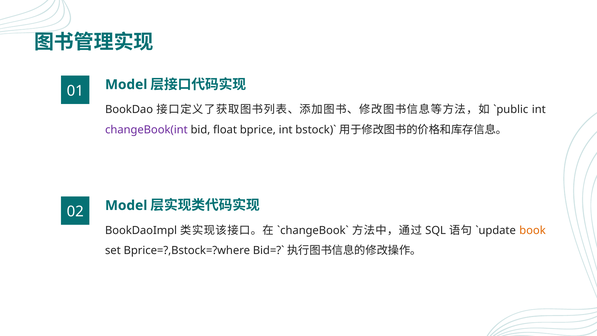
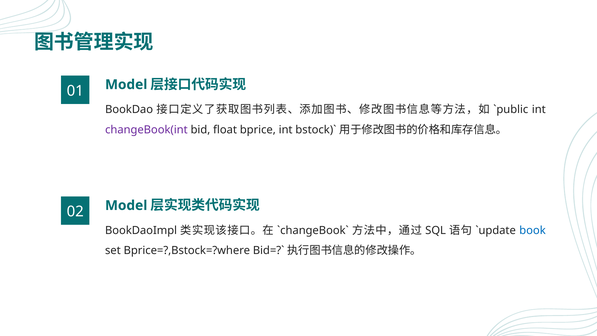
book colour: orange -> blue (533, 230)
